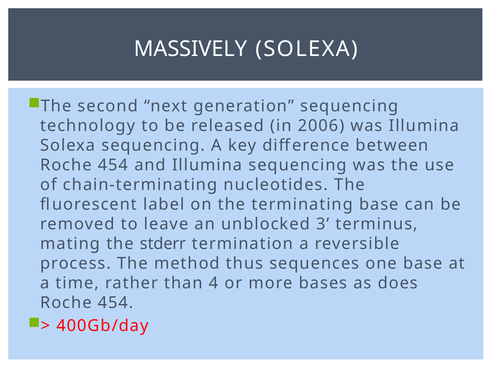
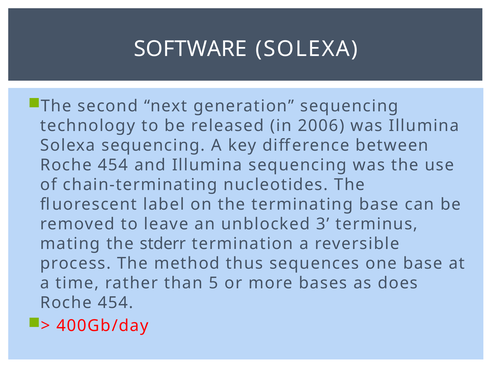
MASSIVELY: MASSIVELY -> SOFTWARE (190, 49)
4: 4 -> 5 (214, 283)
